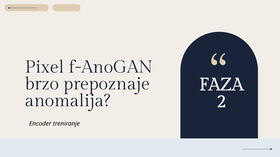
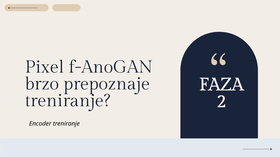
anomalija: anomalija -> treniranje (68, 101)
